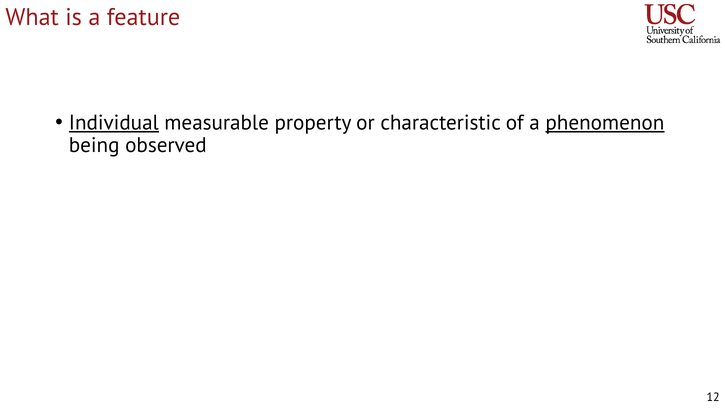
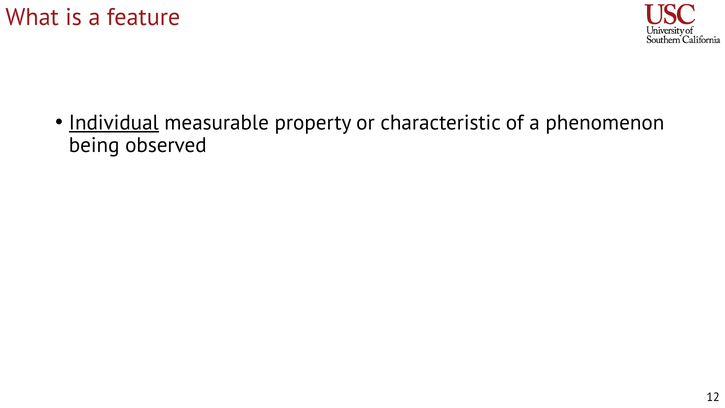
phenomenon underline: present -> none (605, 123)
